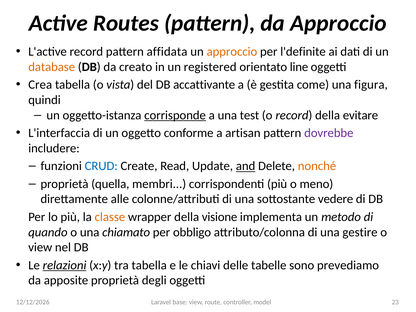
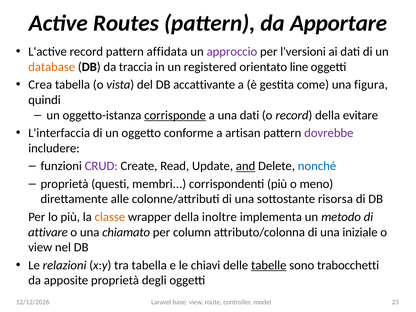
da Approccio: Approccio -> Apportare (339, 23)
approccio colour: orange -> purple (232, 52)
l'definite: l'definite -> l'versioni (303, 52)
creato: creato -> traccia (136, 67)
una test: test -> dati (250, 115)
CRUD colour: blue -> purple (101, 166)
nonché colour: orange -> blue (317, 166)
quella: quella -> questi (110, 184)
vedere: vedere -> risorsa (335, 199)
visione: visione -> inoltre (219, 217)
quando: quando -> attivare (48, 232)
obbligo: obbligo -> column (192, 232)
gestire: gestire -> iniziale (360, 232)
relazioni underline: present -> none (65, 265)
tabelle underline: none -> present (269, 265)
prevediamo: prevediamo -> trabocchetti (348, 265)
